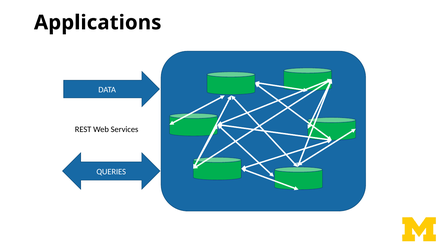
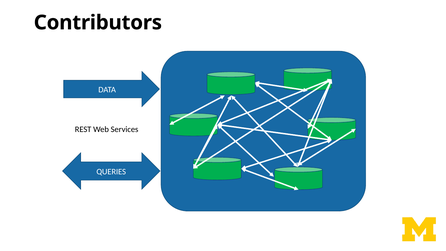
Applications: Applications -> Contributors (98, 23)
